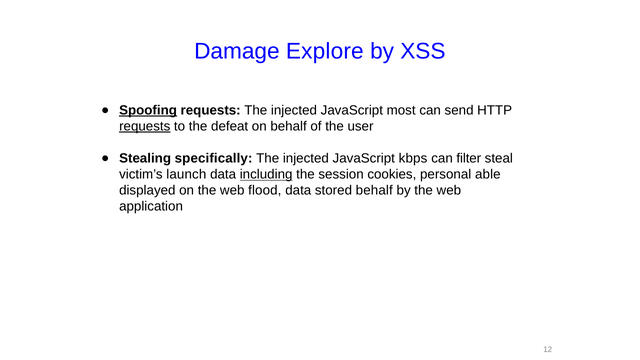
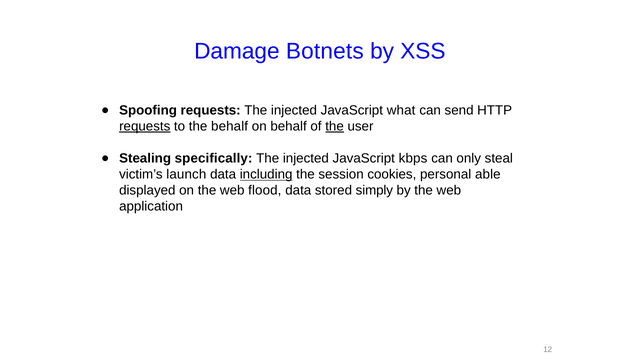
Explore: Explore -> Botnets (325, 51)
Spoofing underline: present -> none (148, 110)
most: most -> what (401, 110)
the defeat: defeat -> behalf (230, 126)
the underline: none -> present (335, 126)
filter: filter -> only (469, 158)
stored behalf: behalf -> simply (374, 190)
